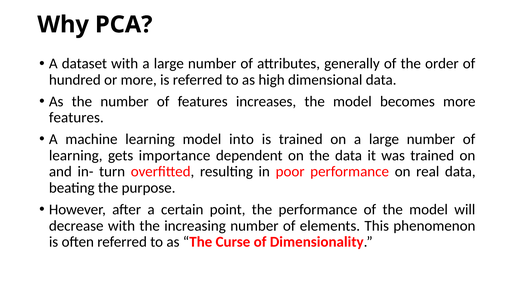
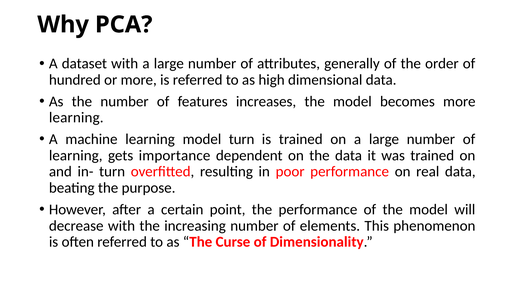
features: features -> learning (76, 118)
model into: into -> turn (242, 139)
